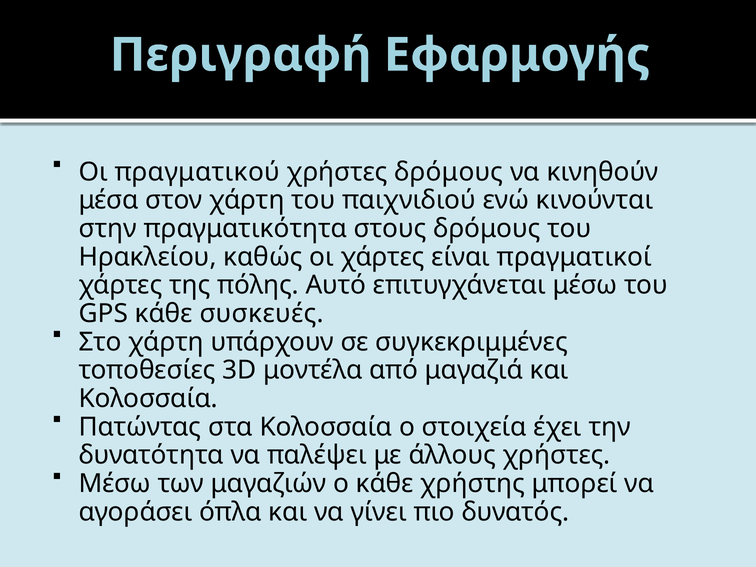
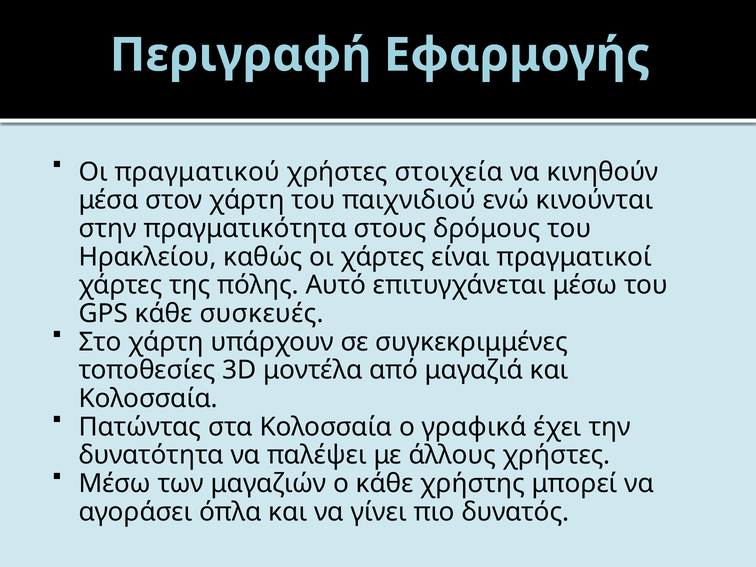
χρήστες δρόμους: δρόμους -> στοιχεία (449, 172)
στοιχεία: στοιχεία -> γραφικά (474, 427)
